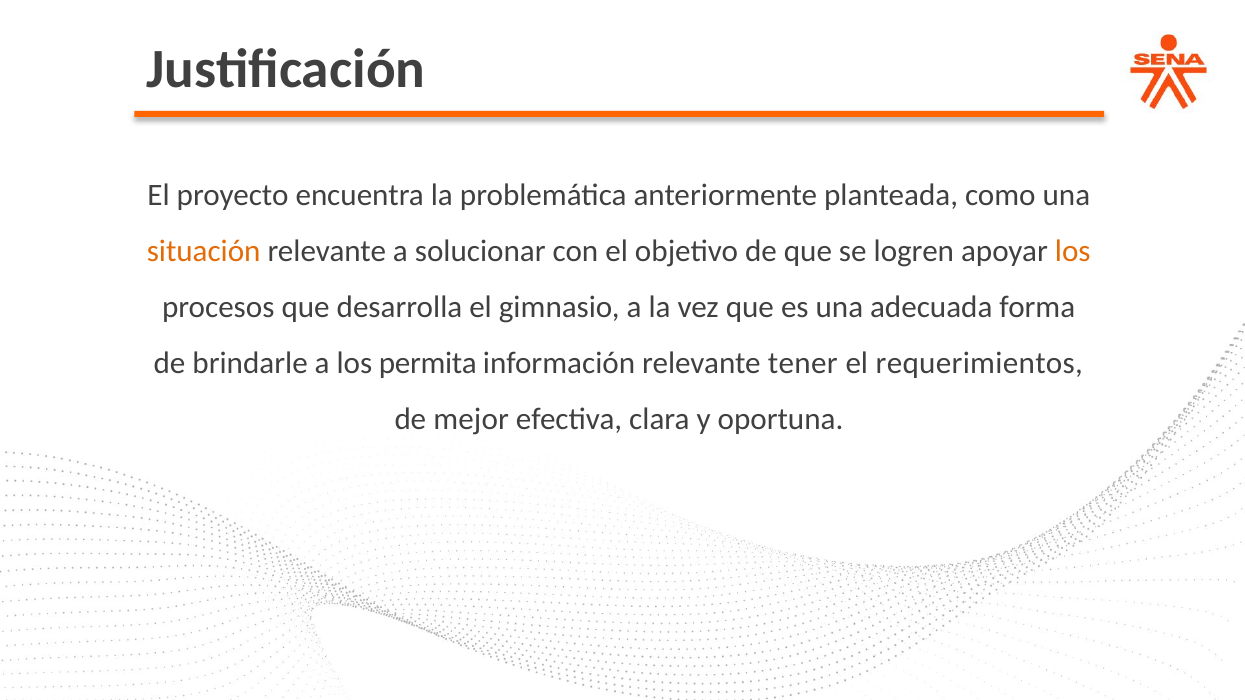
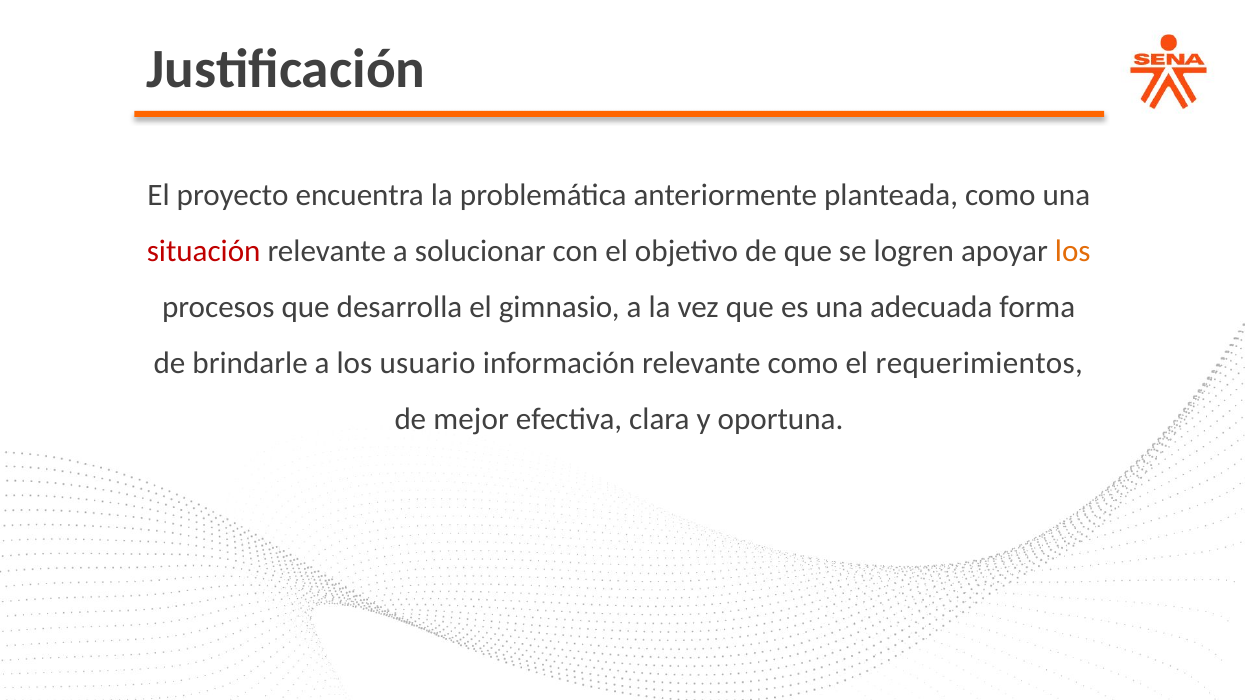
situación colour: orange -> red (204, 252)
permita: permita -> usuario (428, 364)
relevante tener: tener -> como (803, 364)
